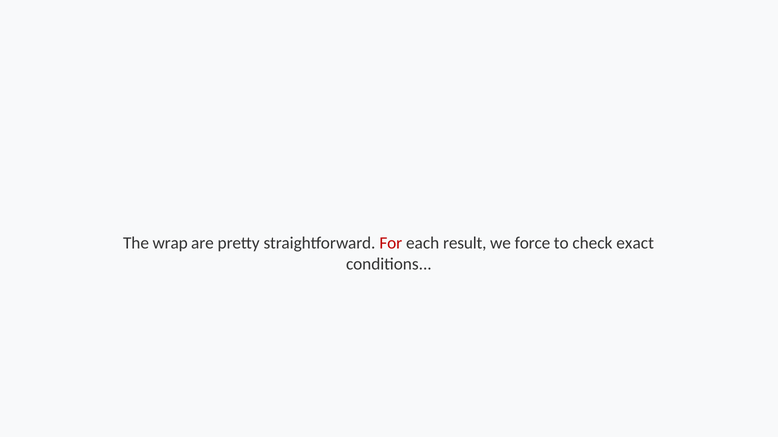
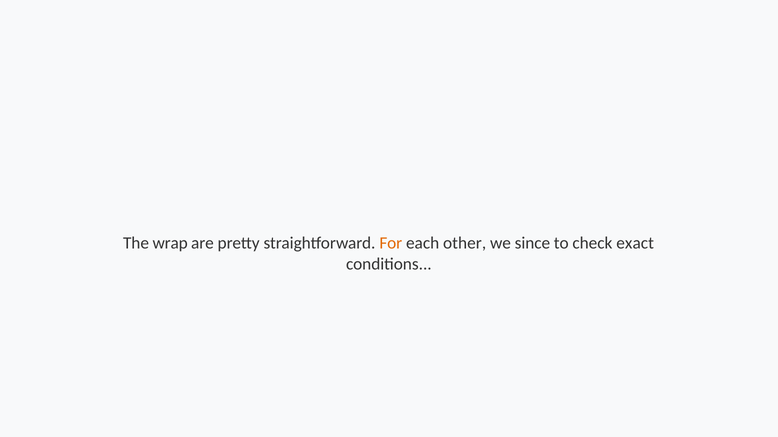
For colour: red -> orange (391, 244)
result: result -> other (465, 244)
force: force -> since (532, 244)
